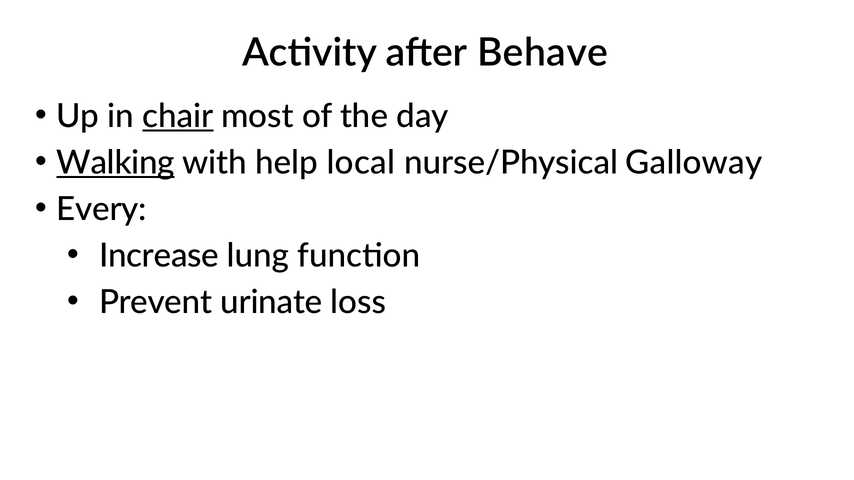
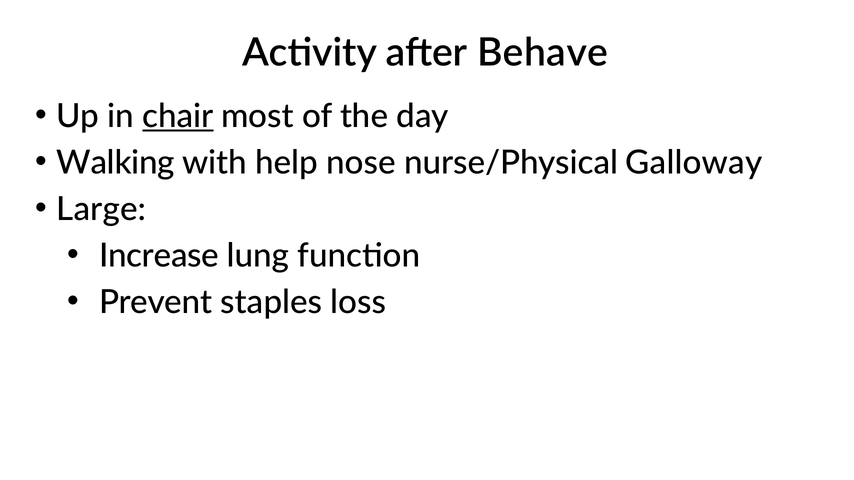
Walking underline: present -> none (116, 163)
local: local -> nose (361, 163)
Every: Every -> Large (101, 209)
urinate: urinate -> staples (271, 302)
